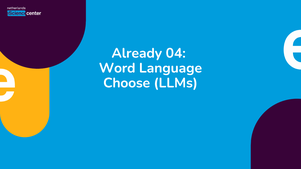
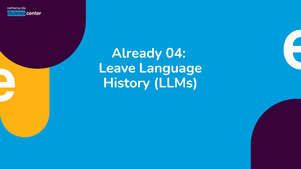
Word: Word -> Leave (117, 68)
Choose: Choose -> History (127, 83)
